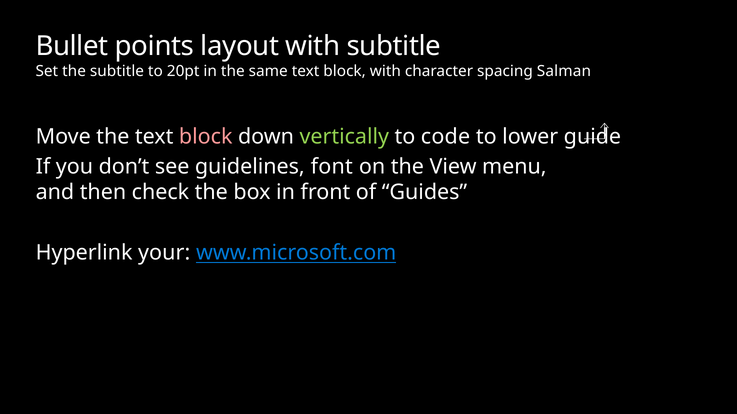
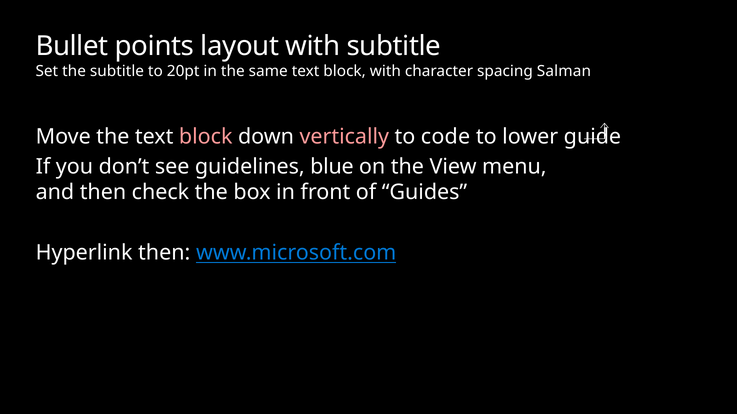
vertically colour: light green -> pink (344, 137)
font: font -> blue (332, 167)
Hyperlink your: your -> then (164, 253)
